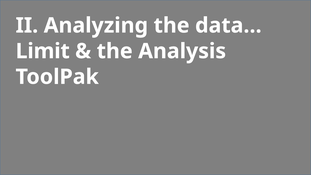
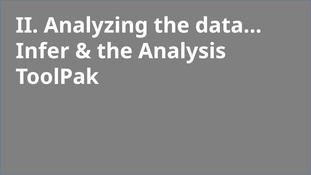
Limit: Limit -> Infer (42, 51)
